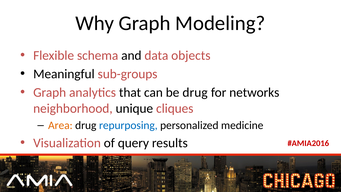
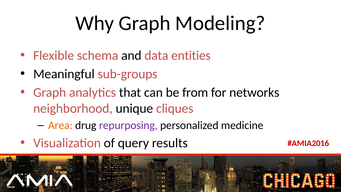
objects: objects -> entities (191, 55)
be drug: drug -> from (195, 92)
repurposing colour: blue -> purple (128, 125)
